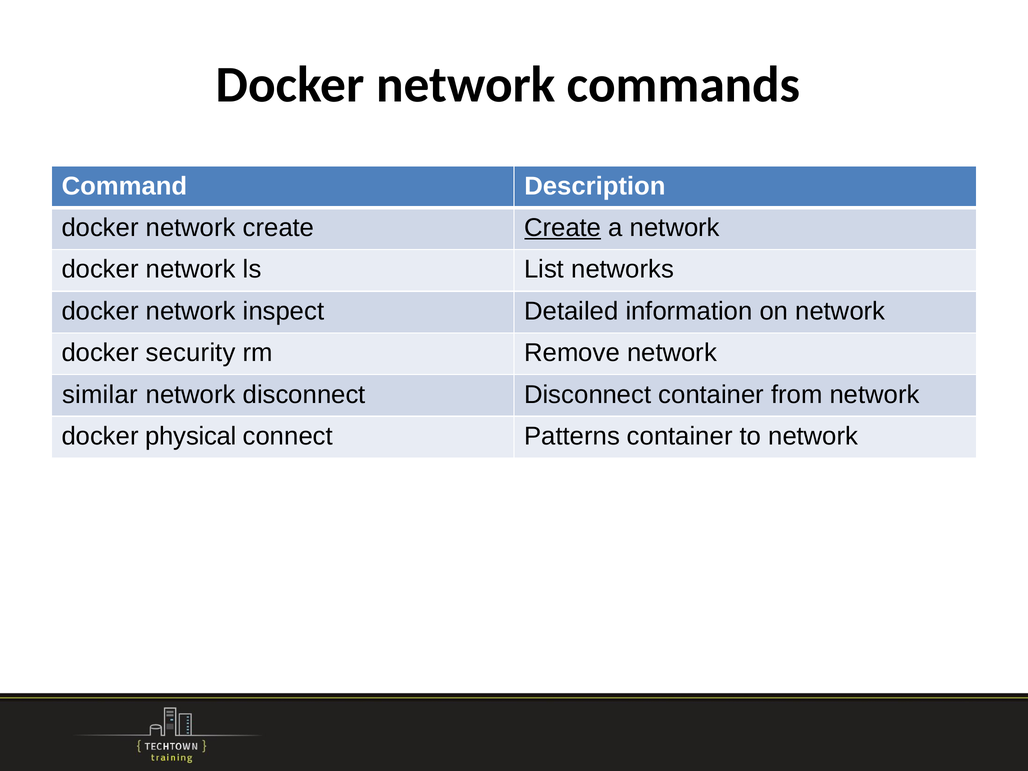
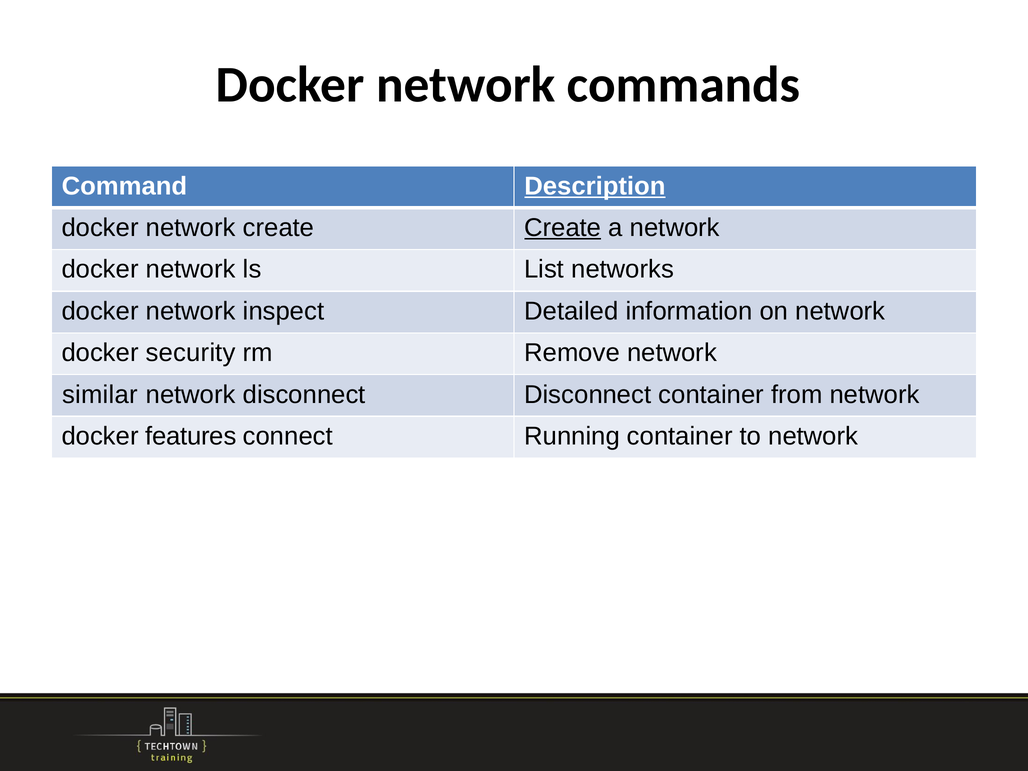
Description underline: none -> present (595, 186)
physical: physical -> features (191, 436)
Patterns: Patterns -> Running (572, 436)
